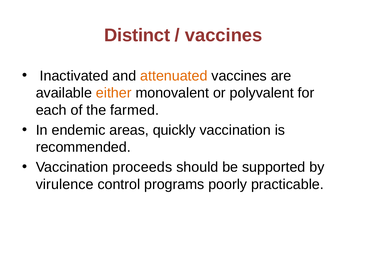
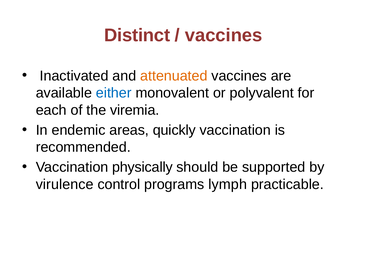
either colour: orange -> blue (114, 93)
farmed: farmed -> viremia (135, 110)
proceeds: proceeds -> physically (142, 167)
poorly: poorly -> lymph (228, 184)
